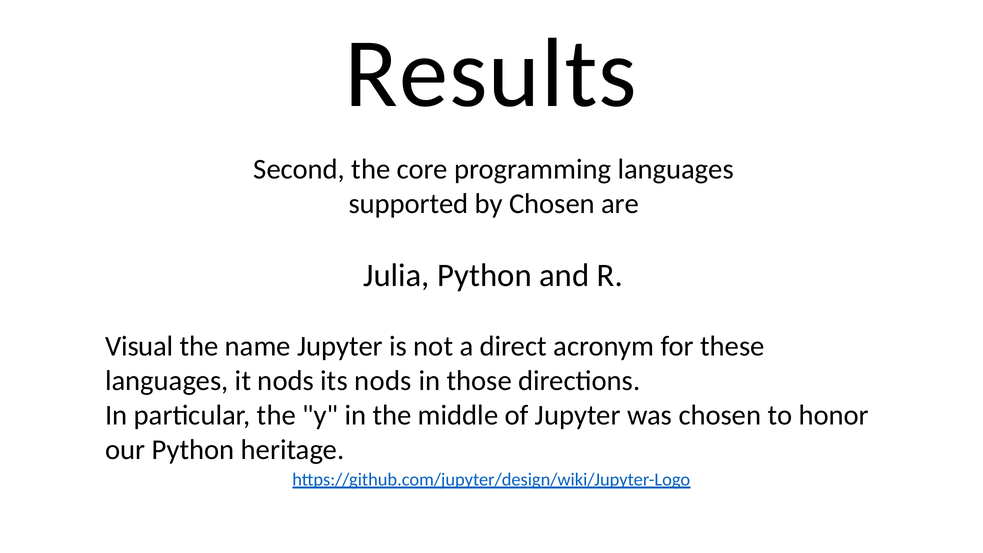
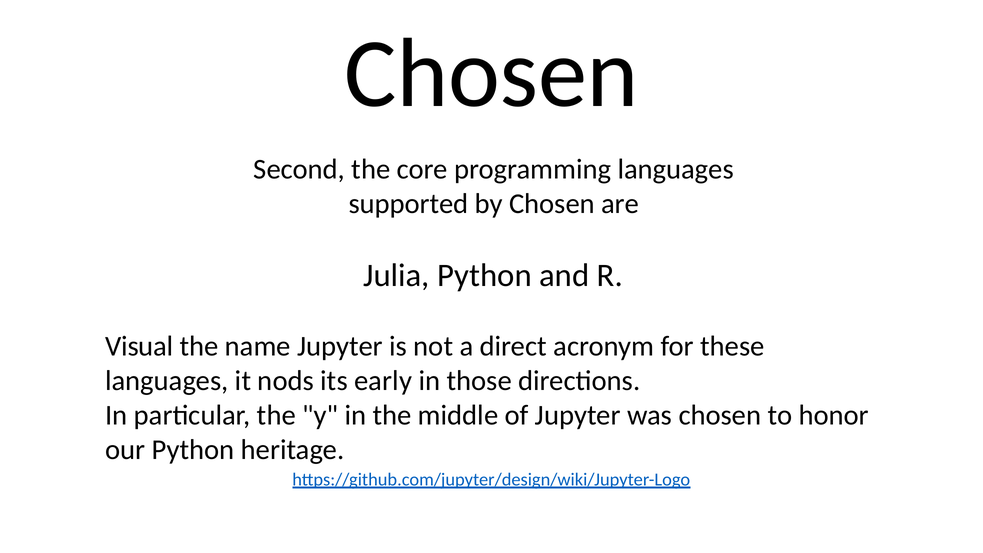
Results: Results -> Chosen (491, 74)
its nods: nods -> early (383, 381)
